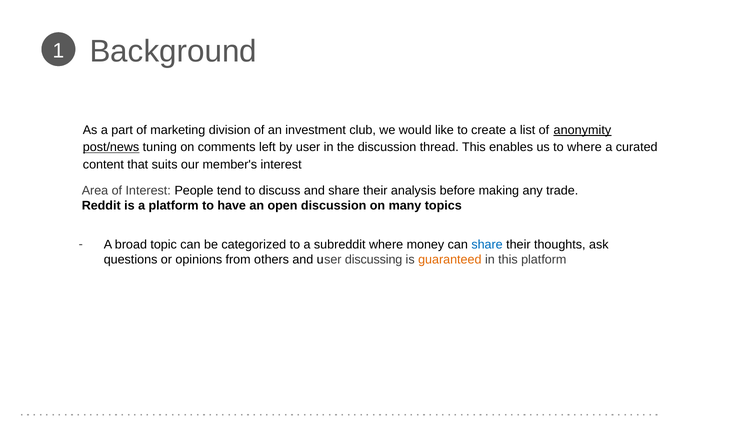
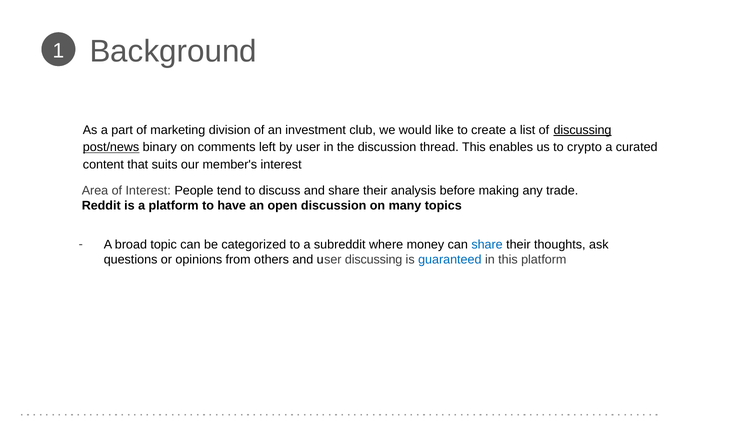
of anonymity: anonymity -> discussing (583, 130)
tuning: tuning -> binary (160, 148)
to where: where -> crypto (584, 148)
guaranteed colour: orange -> blue (450, 260)
